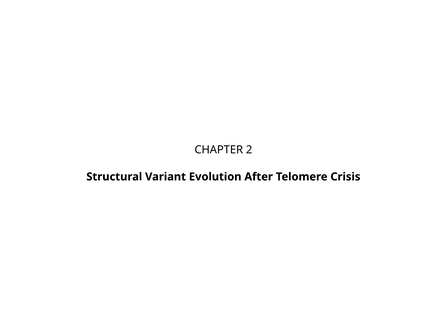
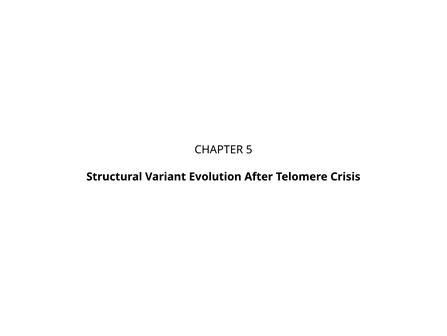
2: 2 -> 5 (249, 150)
